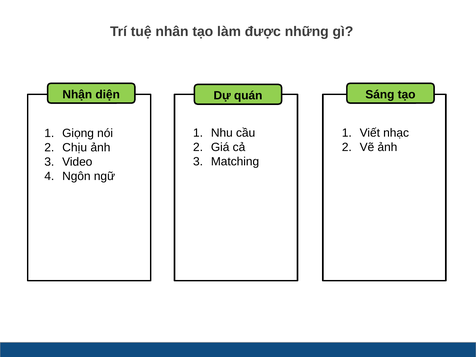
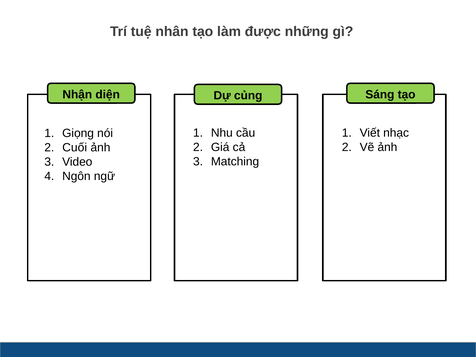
quán: quán -> củng (248, 96)
Chịu: Chịu -> Cuối (75, 148)
